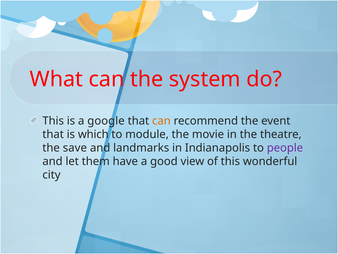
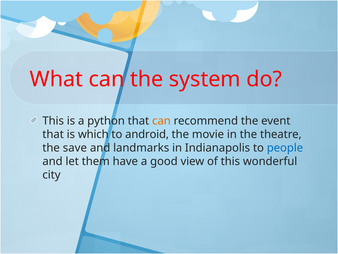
google: google -> python (106, 121)
module: module -> android (147, 134)
people colour: purple -> blue (285, 148)
